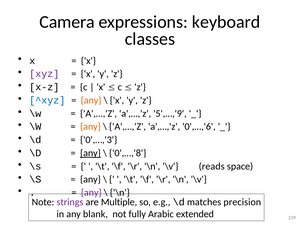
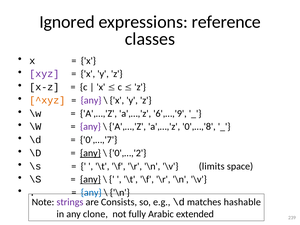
Camera: Camera -> Ignored (67, 22)
keyboard: keyboard -> reference (226, 22)
^xyz colour: blue -> orange (47, 100)
any colour: orange -> purple (91, 100)
5',…,'9: 5',…,'9 -> 6',…,'9 (170, 113)
any colour: orange -> purple (90, 127)
0',…,'6: 0',…,'6 -> 0',…,'8 (199, 127)
0',…,'3: 0',…,'3 -> 0',…,'7 (99, 140)
0',…,'8: 0',…,'8 -> 0',…,'2 (128, 153)
reads: reads -> limits (212, 166)
any underline: none -> present (90, 179)
any colour: purple -> blue (91, 193)
Multiple: Multiple -> Consists (119, 202)
precision: precision -> hashable (242, 202)
blank: blank -> clone (95, 214)
